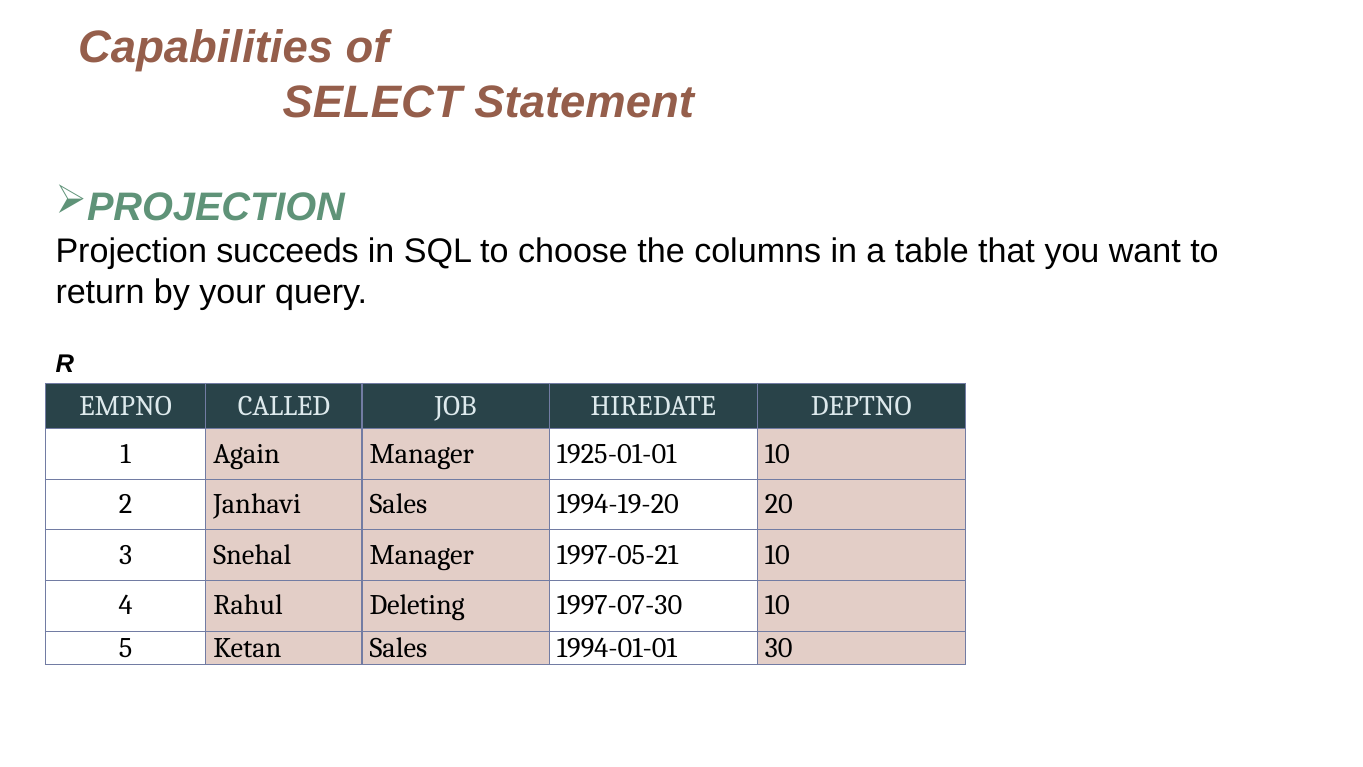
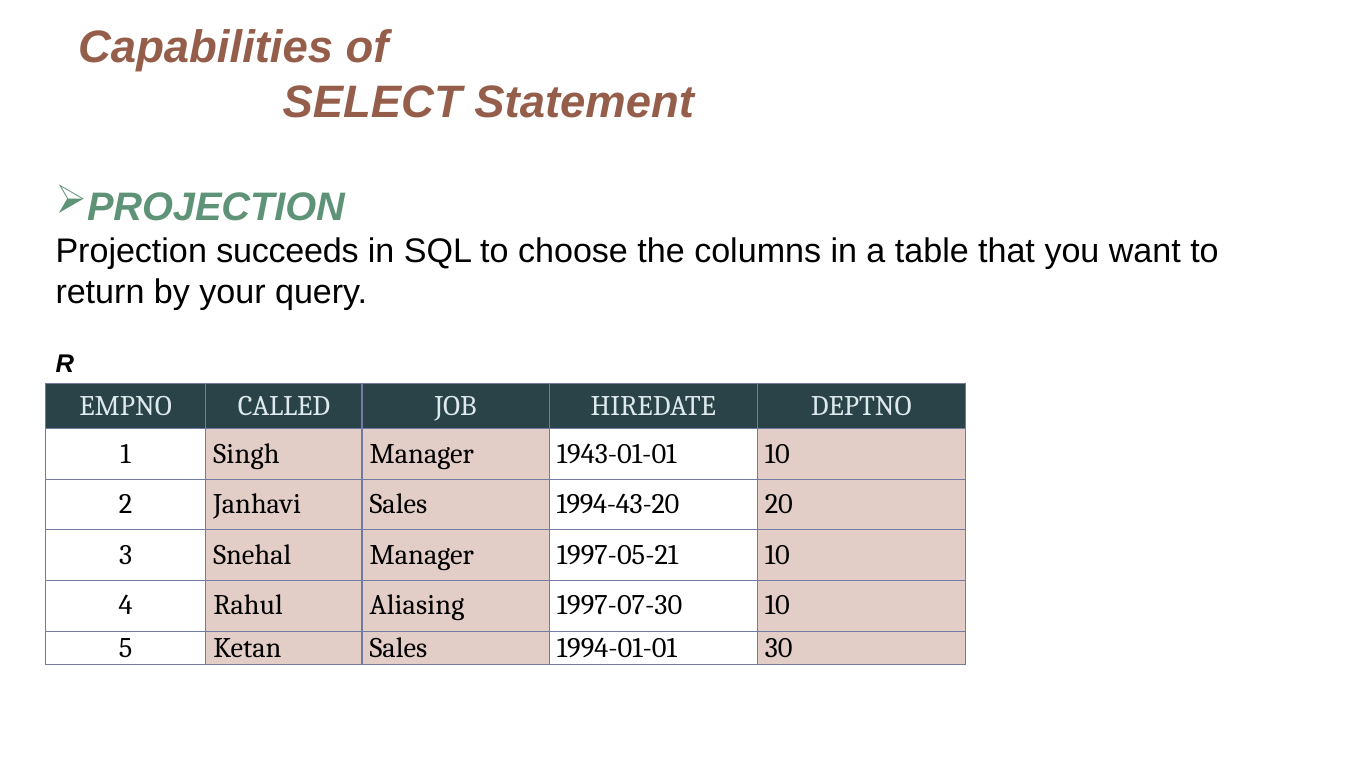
Again: Again -> Singh (246, 453)
1925-01-01: 1925-01-01 -> 1943-01-01 (617, 453)
1994-19-20: 1994-19-20 -> 1994-43-20 (618, 504)
Deleting: Deleting -> Aliasing (417, 605)
